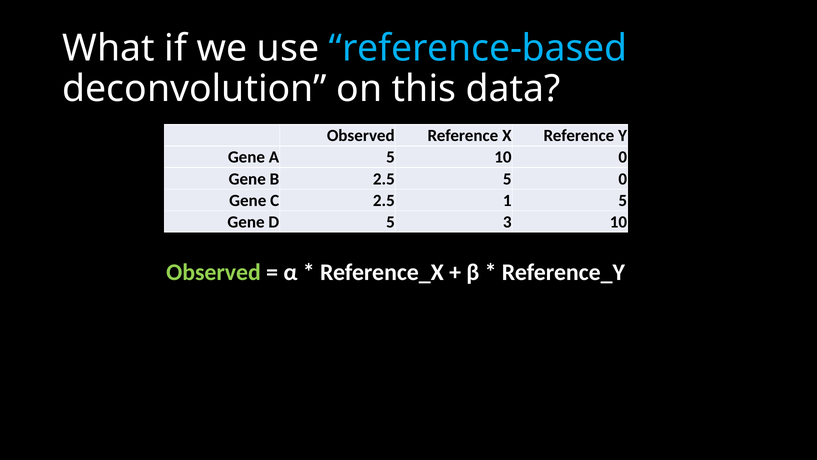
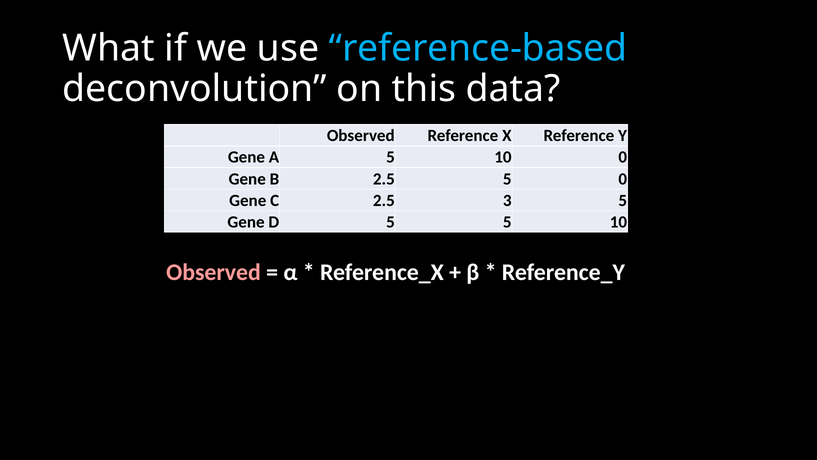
1: 1 -> 3 (507, 200)
5 3: 3 -> 5 (507, 222)
Observed colour: light green -> pink (214, 272)
